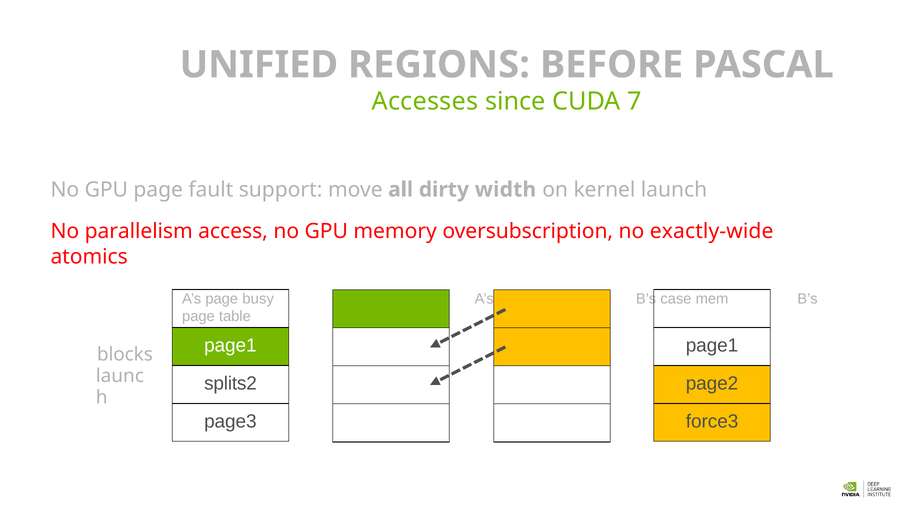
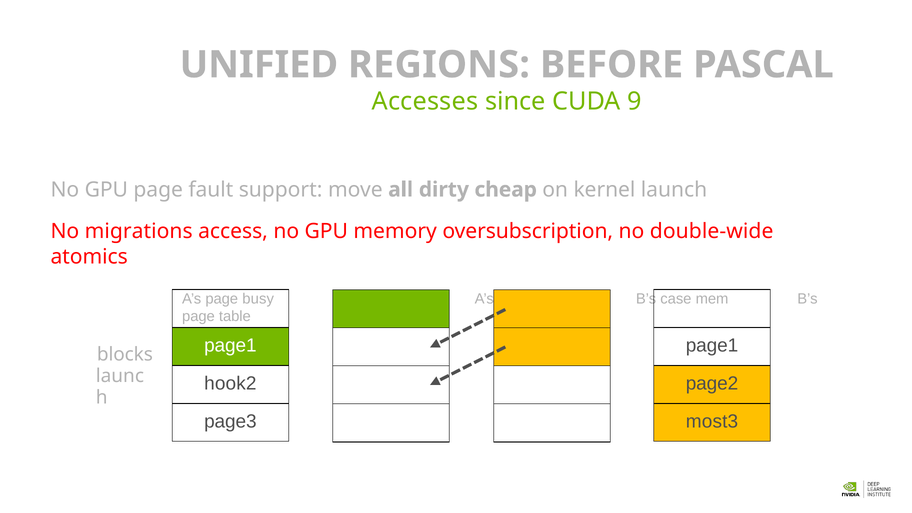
7: 7 -> 9 (634, 102)
width: width -> cheap (506, 190)
parallelism: parallelism -> migrations (139, 231)
exactly-wide: exactly-wide -> double-wide (712, 231)
splits2: splits2 -> hook2 (230, 384)
force3: force3 -> most3 (712, 422)
